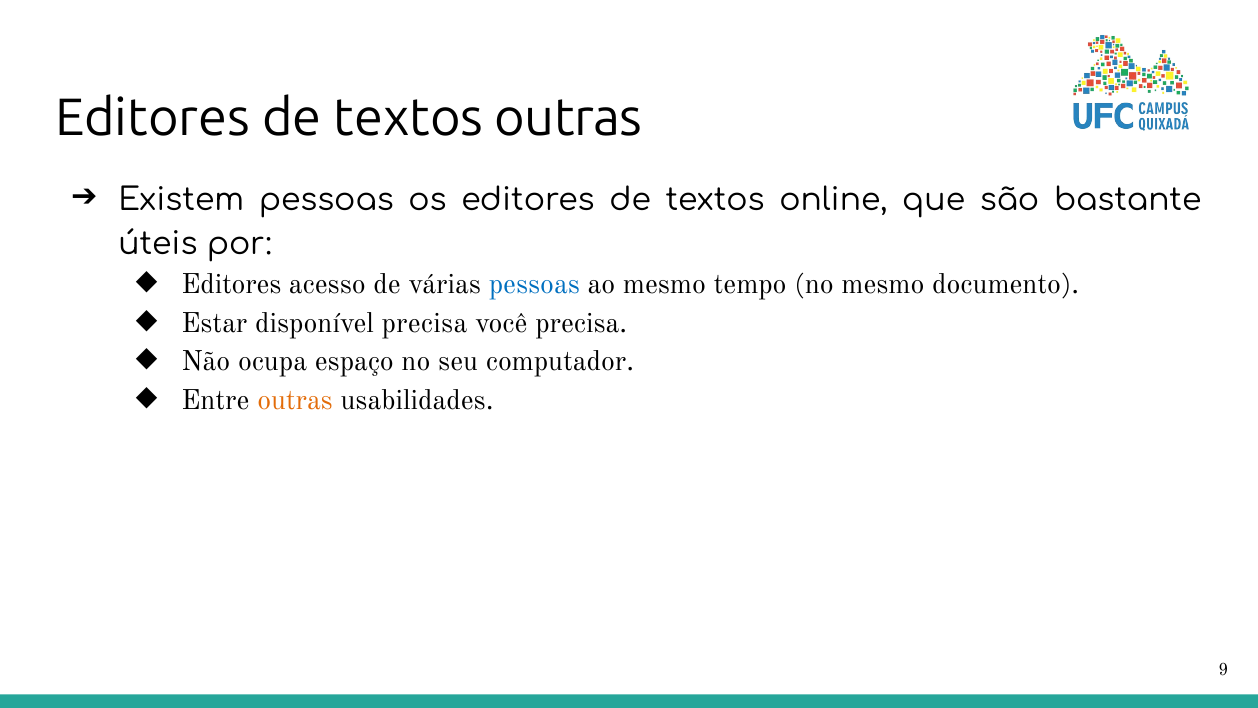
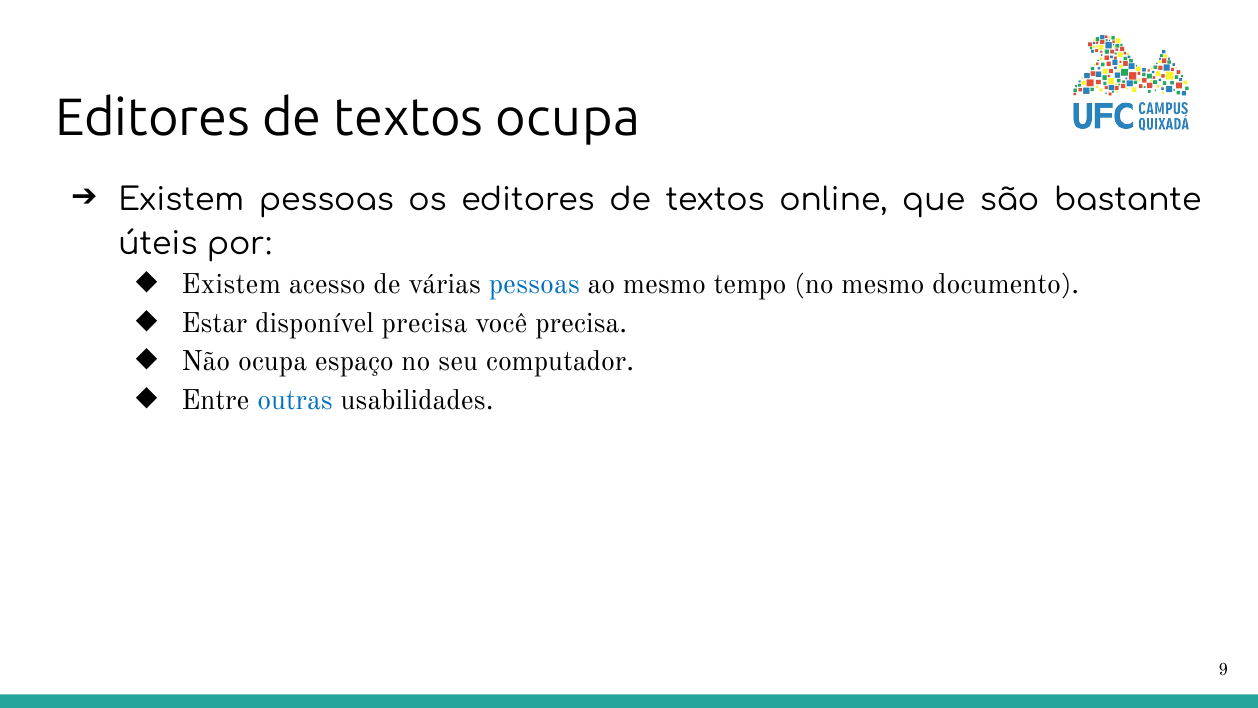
textos outras: outras -> ocupa (568, 118)
Editores: Editores -> Existem (231, 284)
outras colour: orange -> blue (295, 400)
